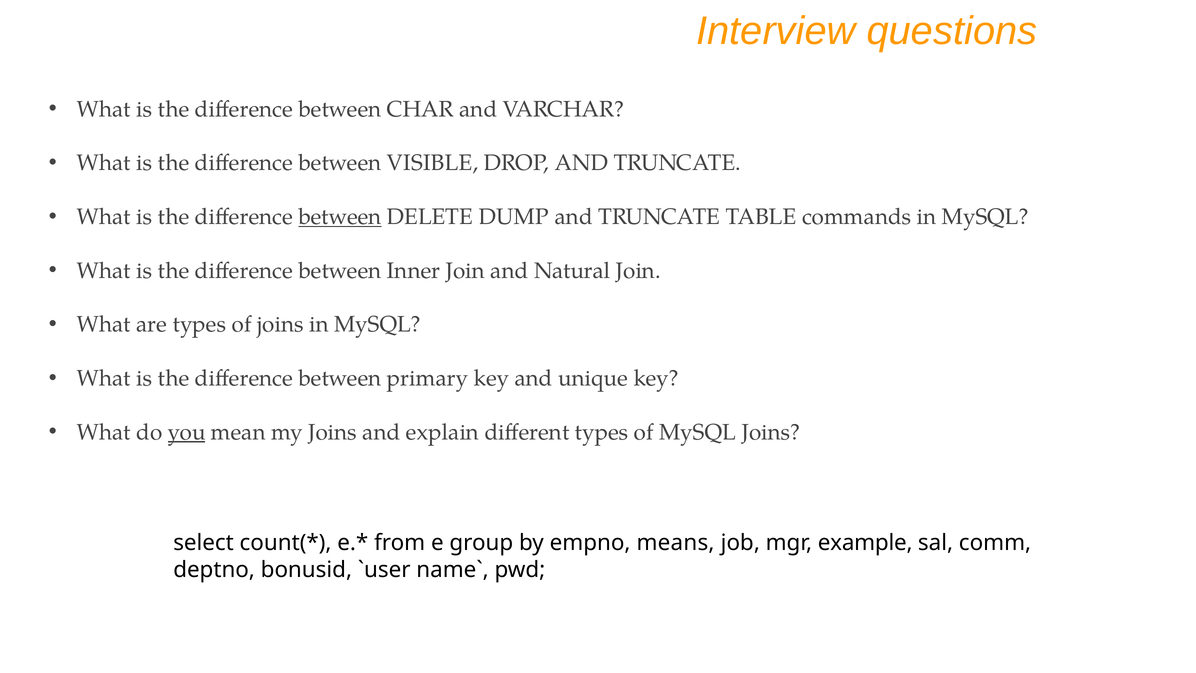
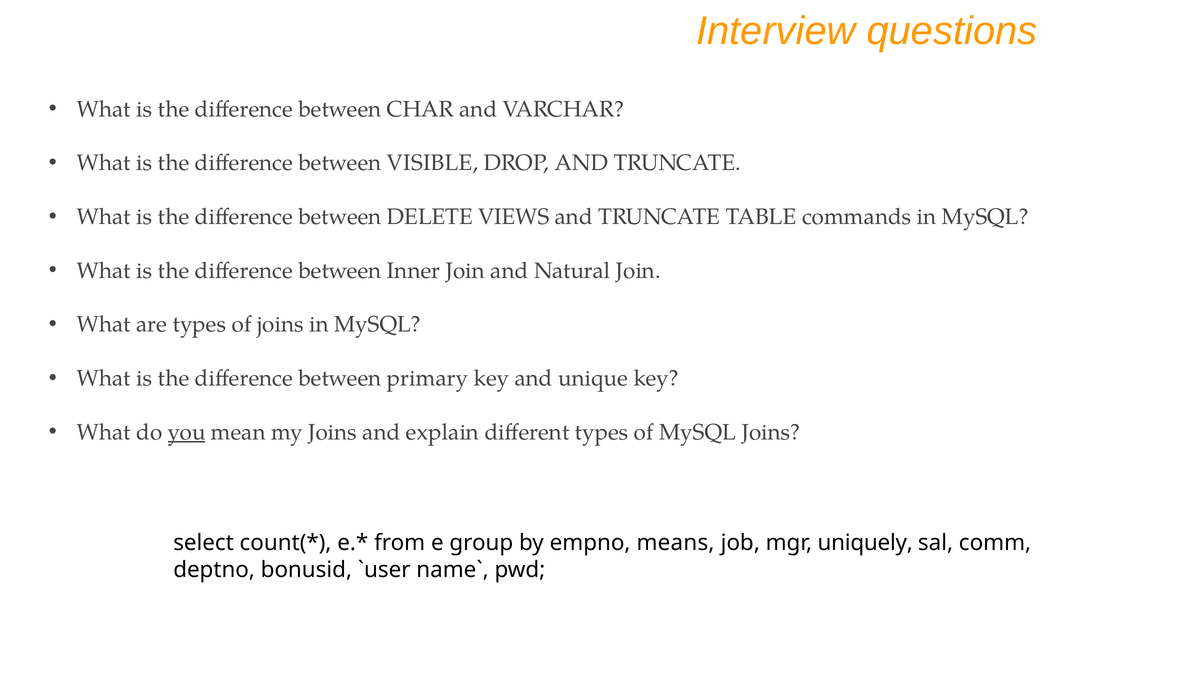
between underline: present -> none (340, 217)
DUMP: DUMP -> VIEWS (514, 217)
example: example -> uniquely (865, 543)
